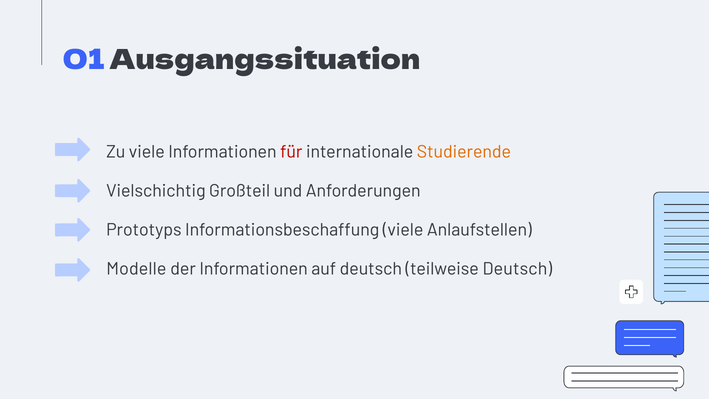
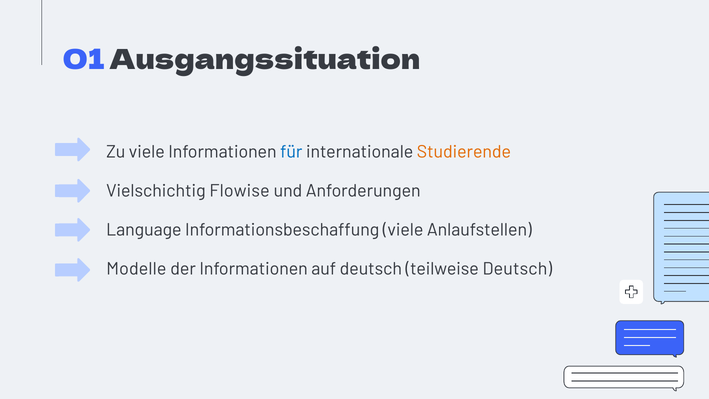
für colour: red -> blue (291, 152)
Großteil: Großteil -> Flowise (240, 191)
Prototyps: Prototyps -> Language (144, 230)
